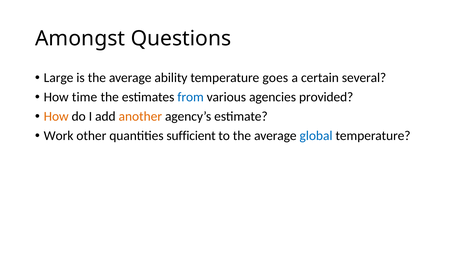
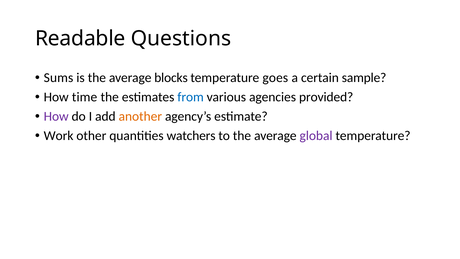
Amongst: Amongst -> Readable (80, 39)
Large: Large -> Sums (58, 78)
ability: ability -> blocks (171, 78)
several: several -> sample (364, 78)
How colour: orange -> purple (56, 116)
sufficient: sufficient -> watchers (191, 136)
global colour: blue -> purple (316, 136)
